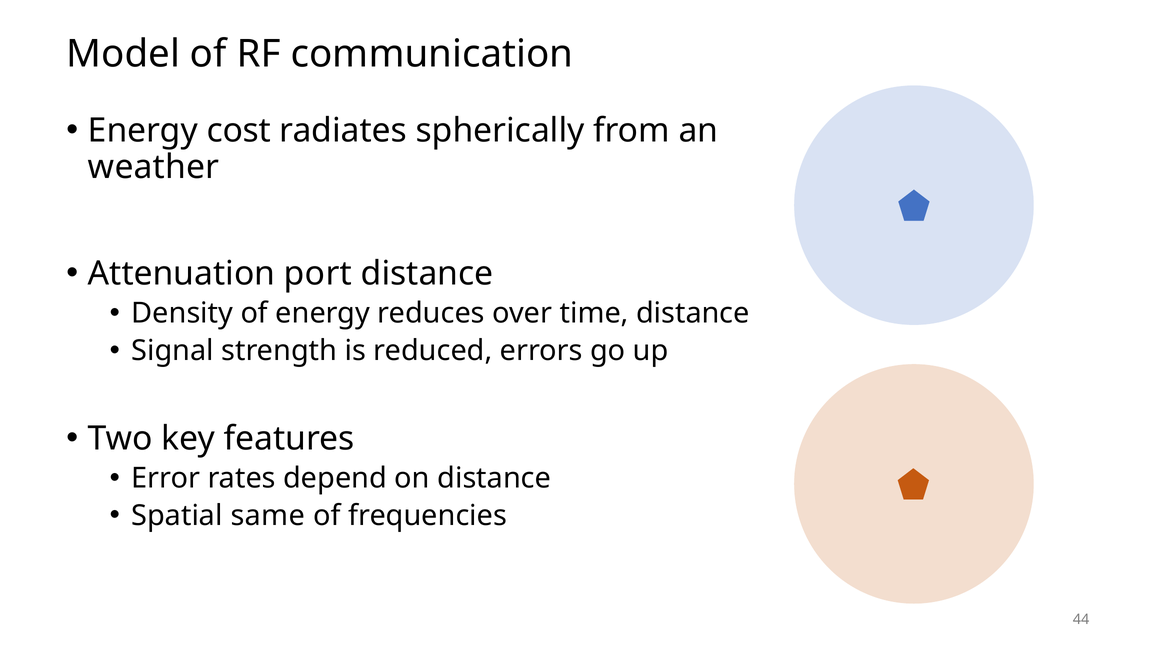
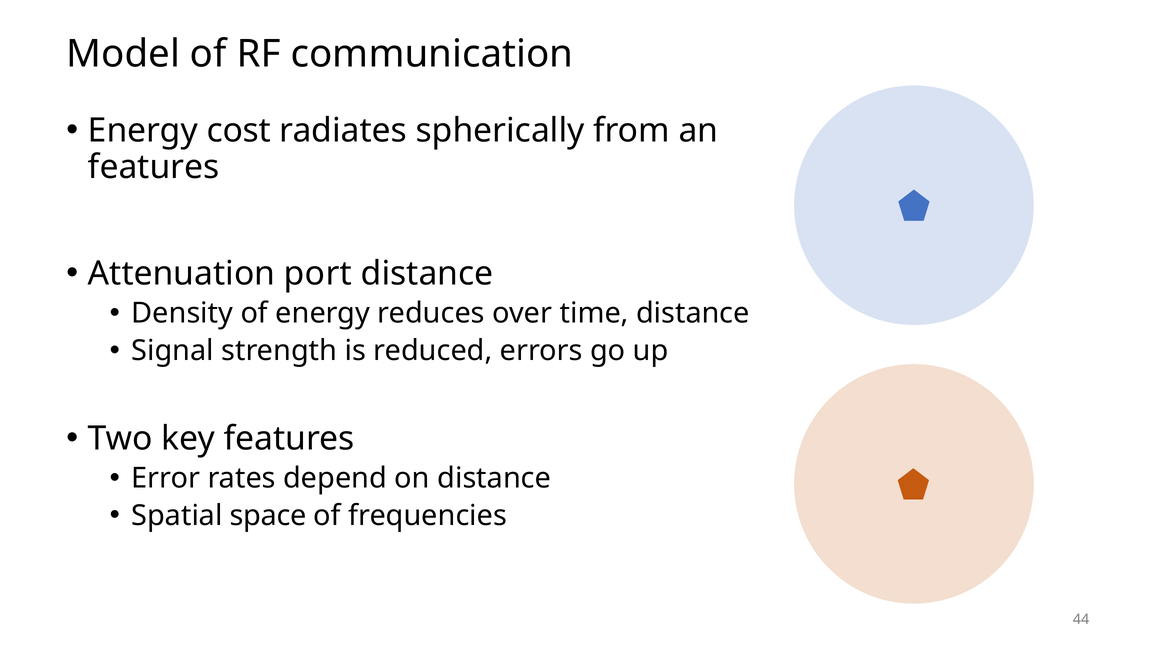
weather: weather -> features (154, 167)
same: same -> space (268, 516)
